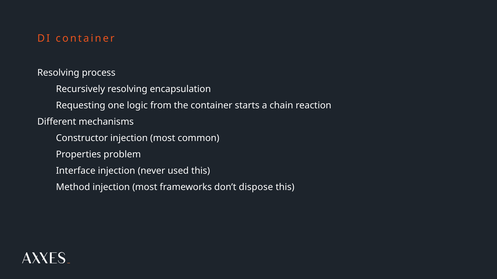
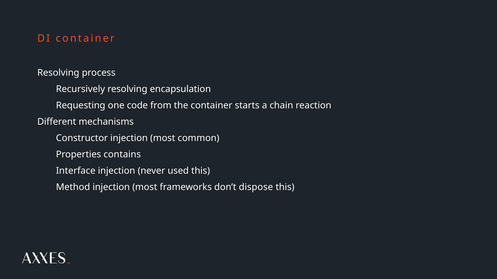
logic: logic -> code (137, 106)
problem: problem -> contains (122, 155)
